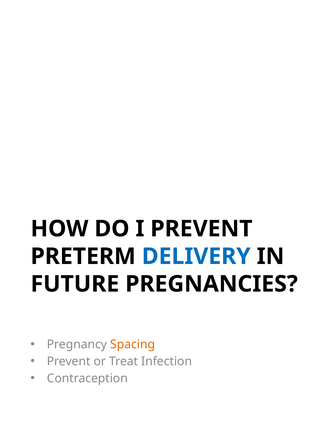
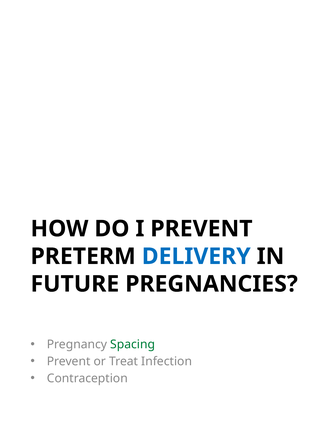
Spacing colour: orange -> green (133, 344)
